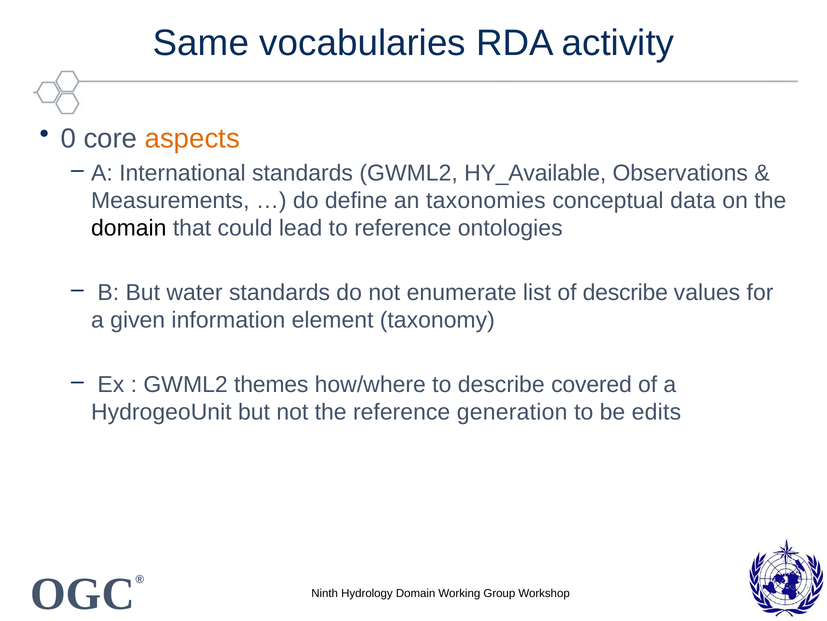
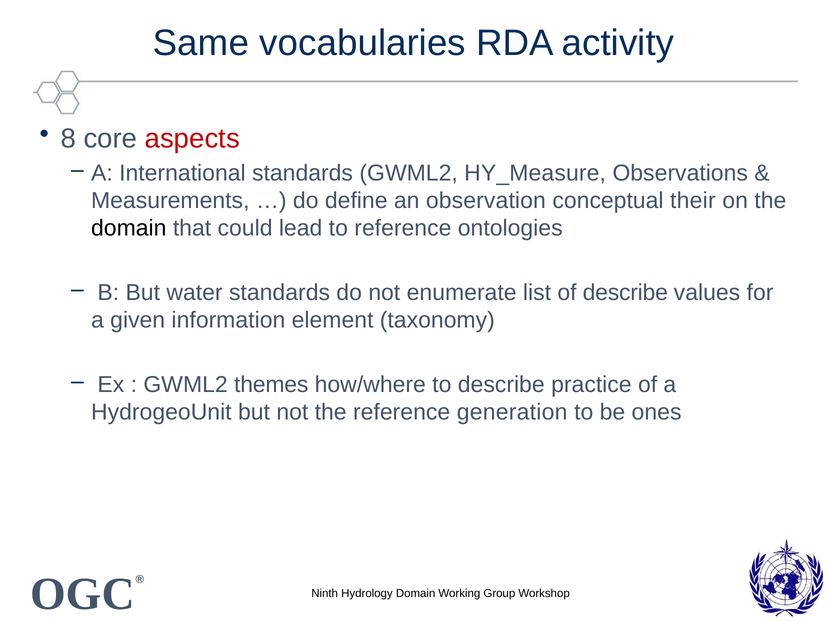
0: 0 -> 8 (68, 138)
aspects colour: orange -> red (192, 138)
HY_Available: HY_Available -> HY_Measure (535, 173)
taxonomies: taxonomies -> observation (486, 200)
data: data -> their (693, 200)
covered: covered -> practice (591, 384)
edits: edits -> ones (657, 412)
